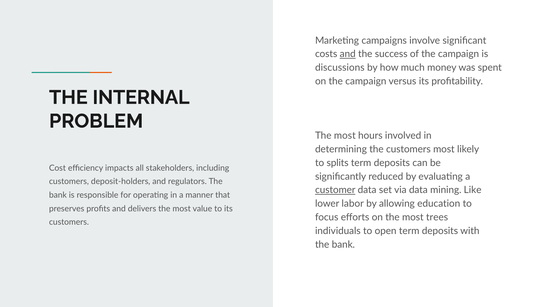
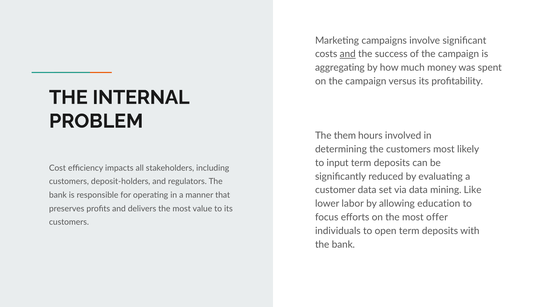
discussions: discussions -> aggregating (340, 68)
most: most -> them (345, 136)
splits: splits -> input (338, 163)
customer underline: present -> none (335, 190)
trees: trees -> offer (437, 217)
